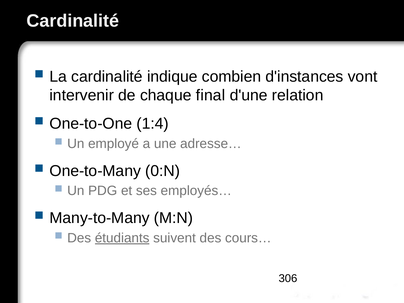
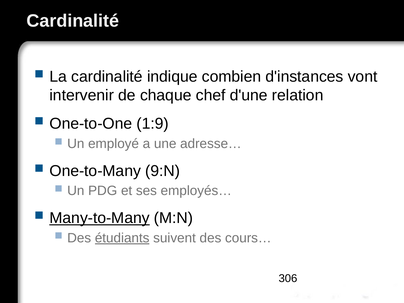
final: final -> chef (211, 95)
1:4: 1:4 -> 1:9 (153, 124)
0:N: 0:N -> 9:N (163, 171)
Many-to-Many underline: none -> present (100, 218)
